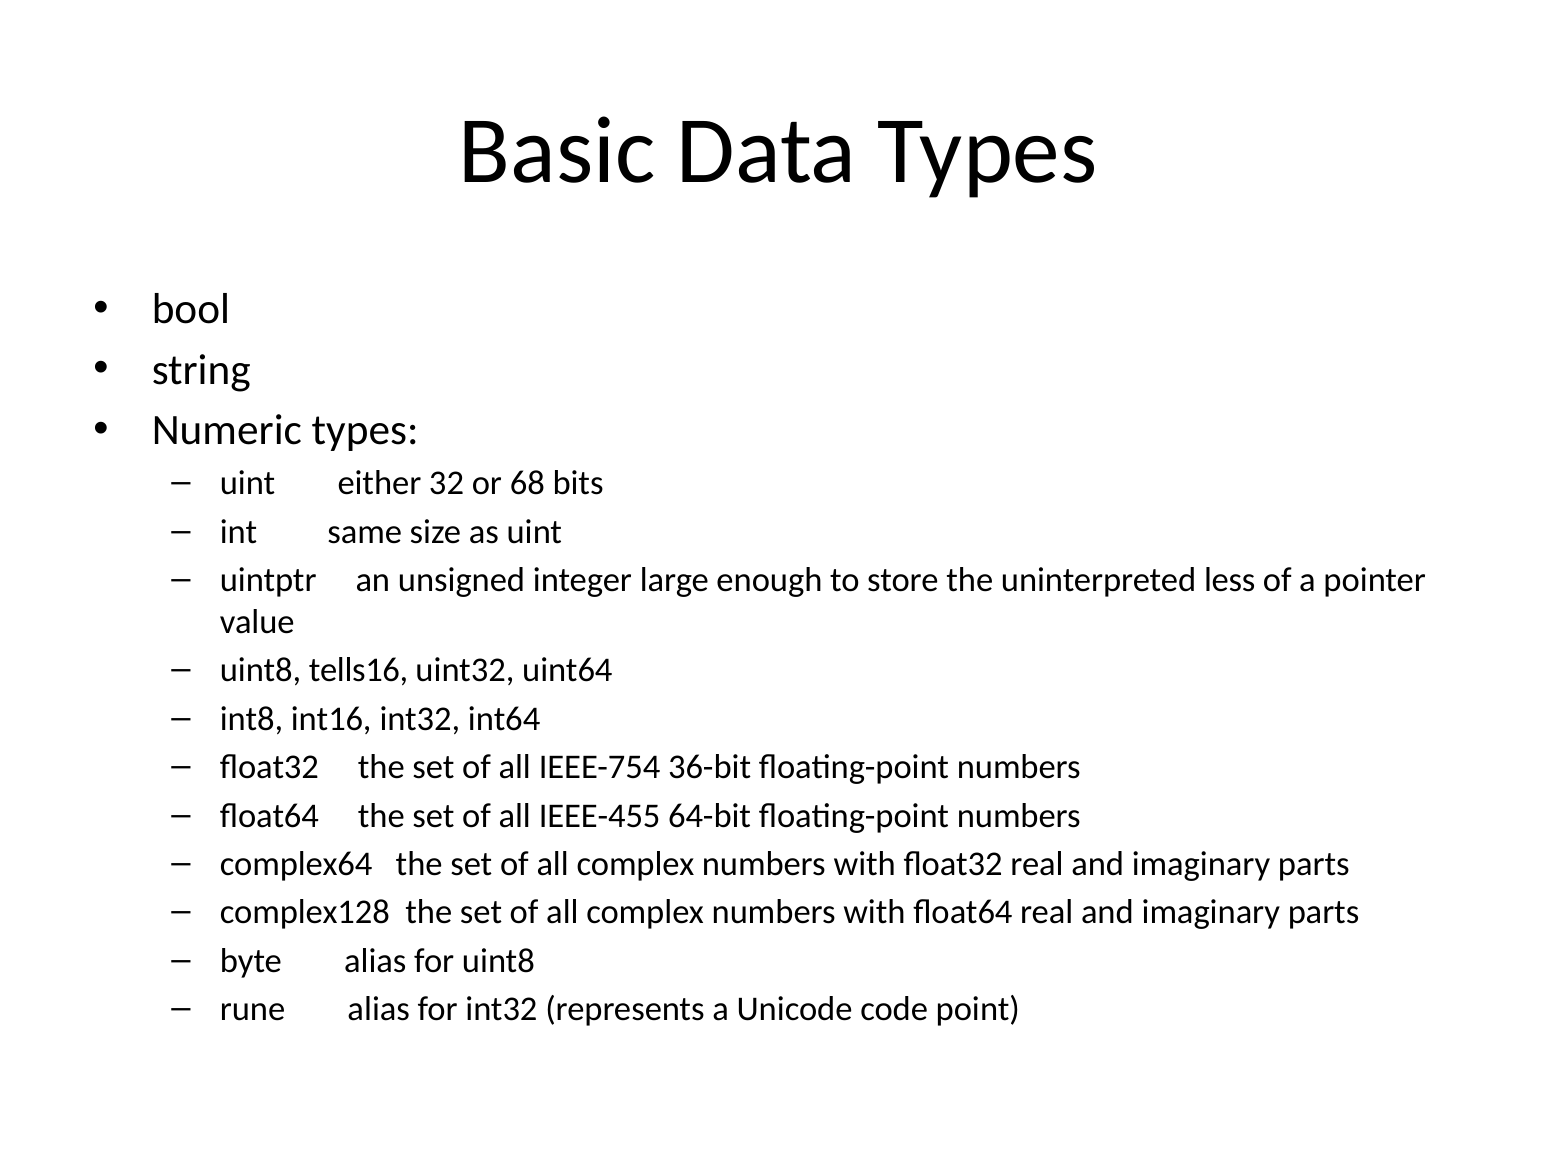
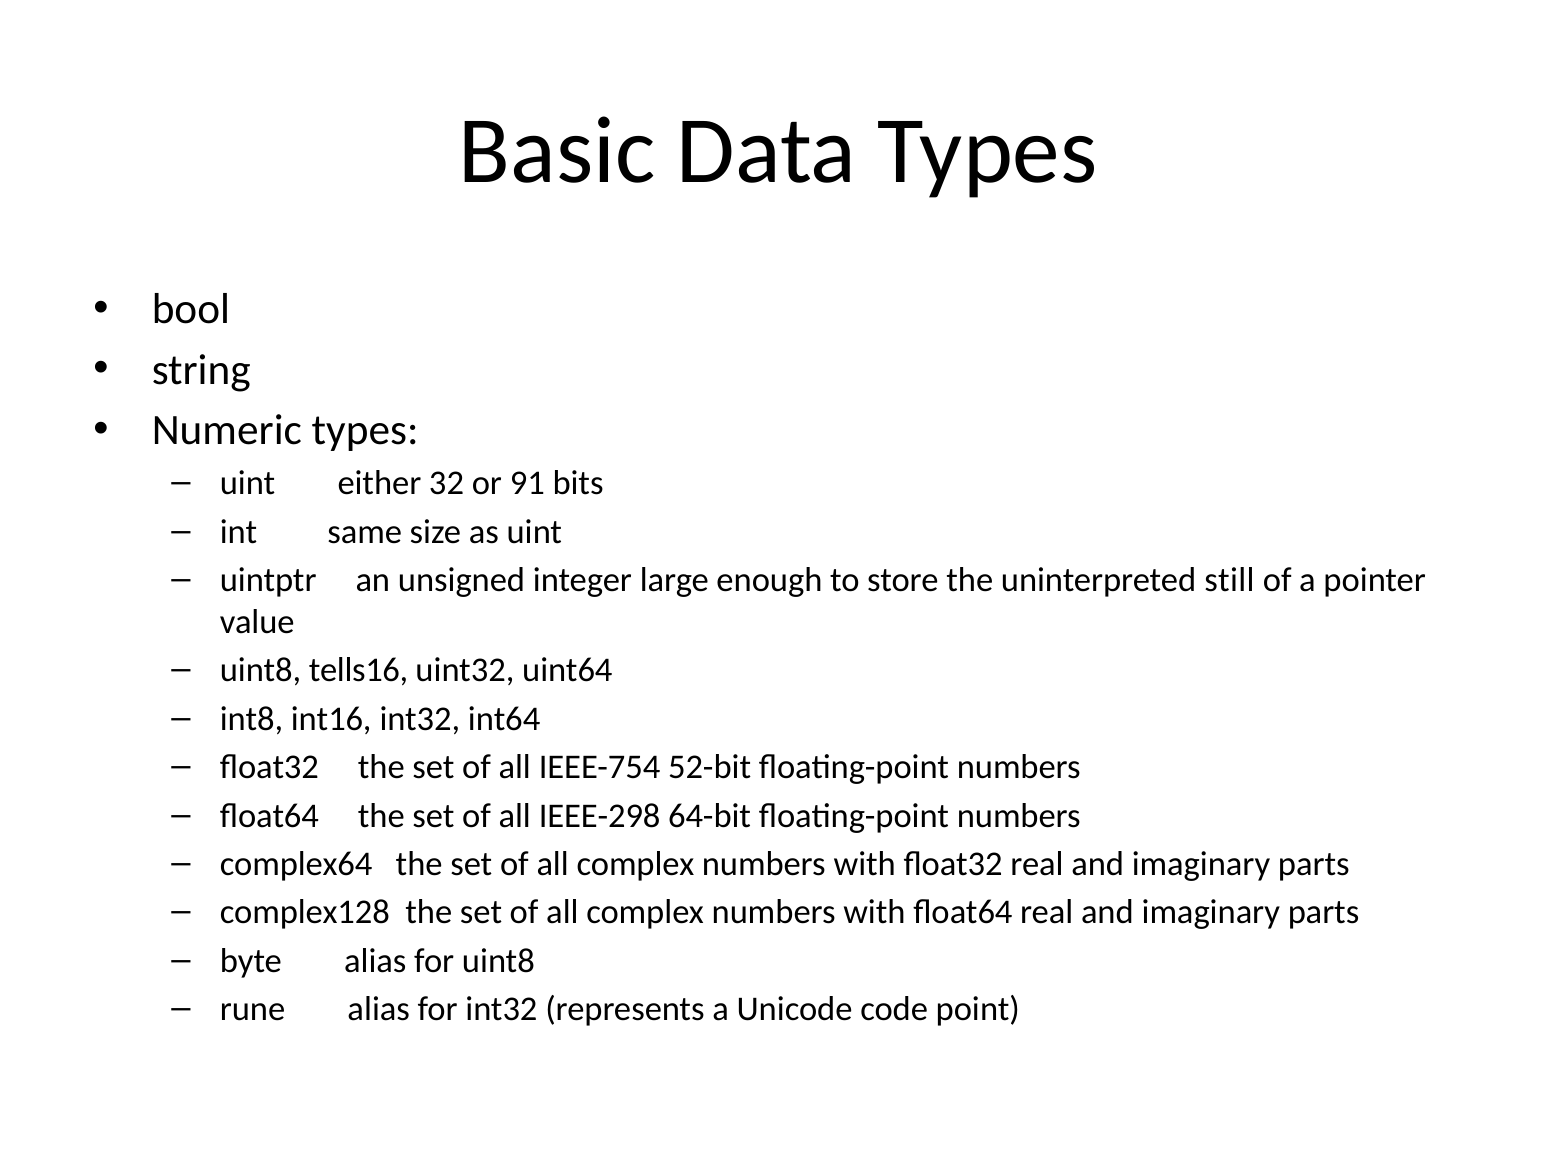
68: 68 -> 91 (527, 483)
less: less -> still (1229, 580)
36-bit: 36-bit -> 52-bit (710, 767)
IEEE-455: IEEE-455 -> IEEE-298 (600, 815)
